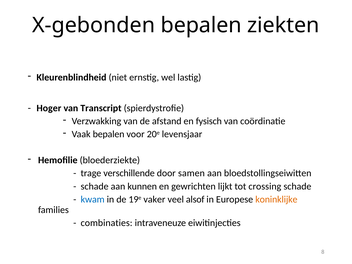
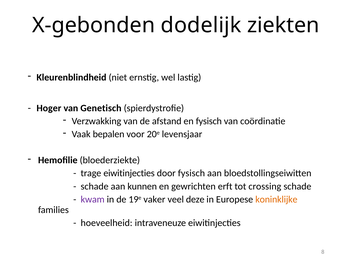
X-gebonden bepalen: bepalen -> dodelijk (201, 25)
Transcript: Transcript -> Genetisch (101, 108)
trage verschillende: verschillende -> eiwitinjecties (129, 173)
door samen: samen -> fysisch (191, 173)
lijkt: lijkt -> erft (225, 186)
kwam colour: blue -> purple (93, 199)
alsof: alsof -> deze (195, 199)
combinaties: combinaties -> hoeveelheid (107, 223)
